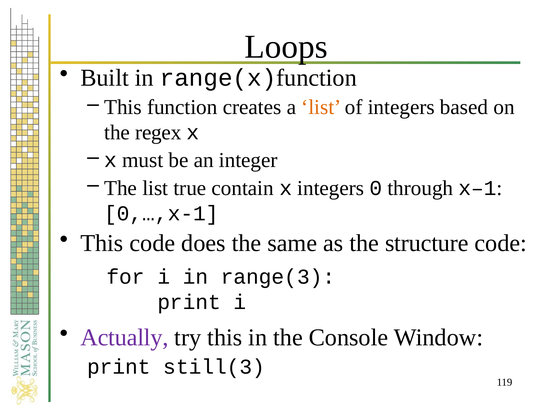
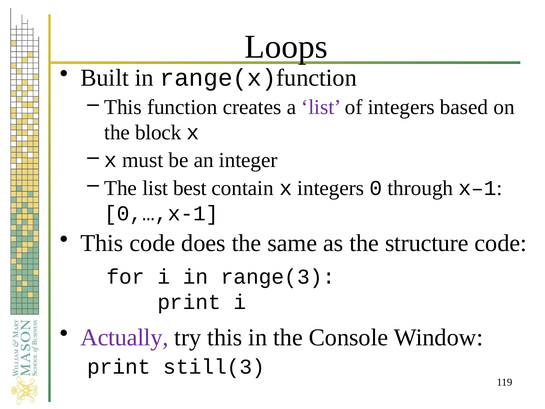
list colour: orange -> purple (321, 107)
regex: regex -> block (158, 132)
true: true -> best (190, 188)
